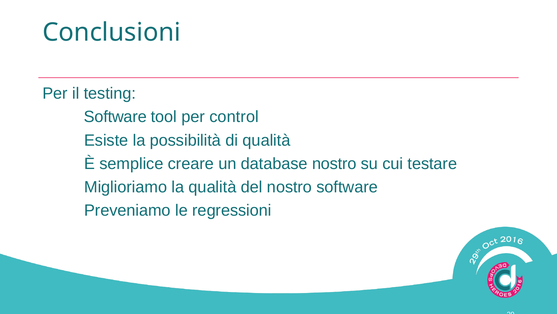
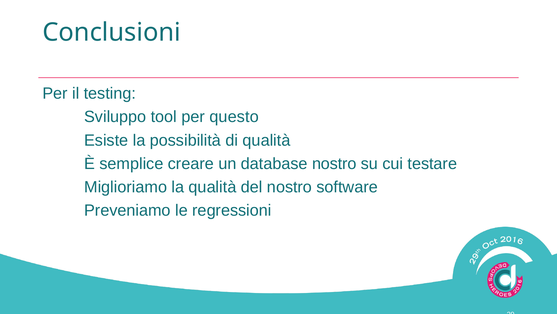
Software: Software -> Sviluppo (115, 117)
control: control -> questo (234, 117)
